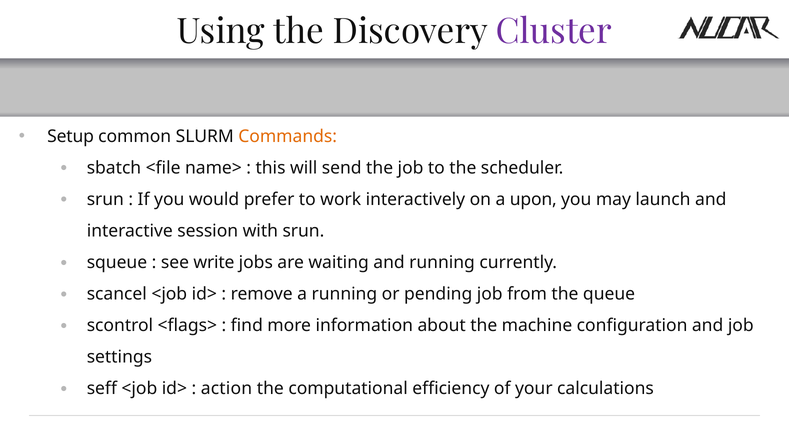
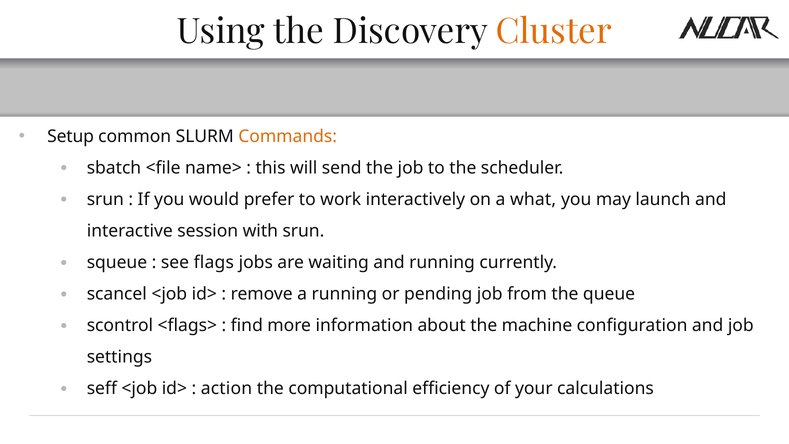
Cluster colour: purple -> orange (554, 32)
upon: upon -> what (533, 199)
write: write -> flags (214, 262)
